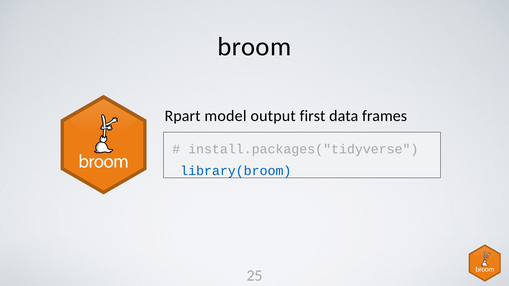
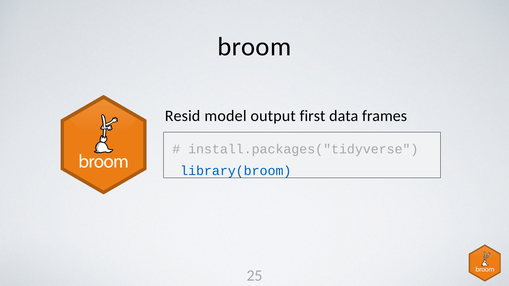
Rpart: Rpart -> Resid (183, 116)
